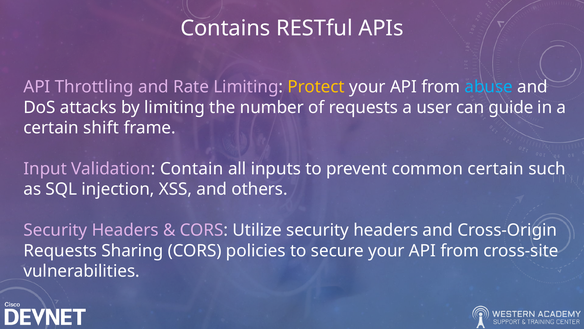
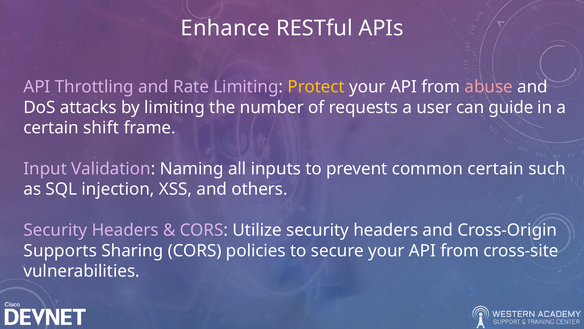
Contains: Contains -> Enhance (225, 28)
abuse colour: light blue -> pink (489, 87)
Contain: Contain -> Naming (192, 169)
Requests: Requests -> Supports (60, 250)
